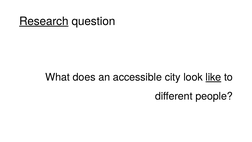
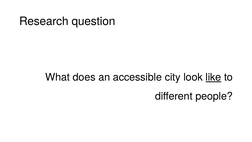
Research underline: present -> none (44, 21)
